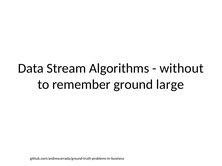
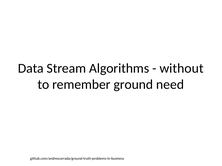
large: large -> need (170, 85)
